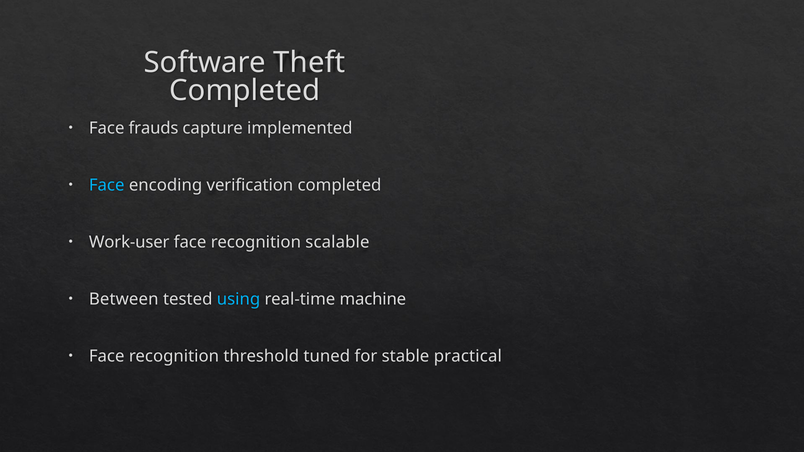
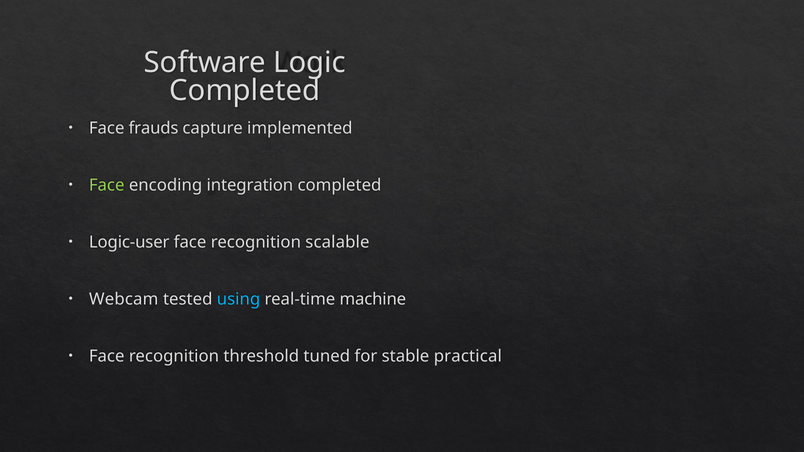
Theft: Theft -> Logic (310, 62)
Face colour: light blue -> light green (107, 186)
verification: verification -> integration (250, 186)
Work-user: Work-user -> Logic-user (129, 243)
Between: Between -> Webcam (124, 300)
